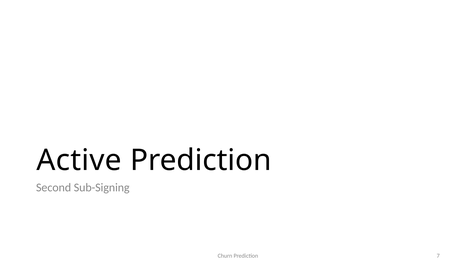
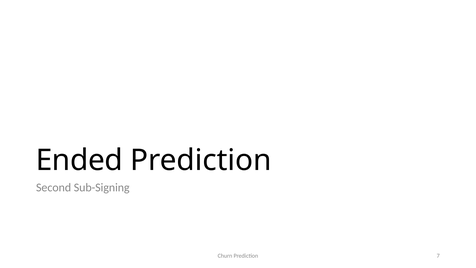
Active: Active -> Ended (79, 160)
